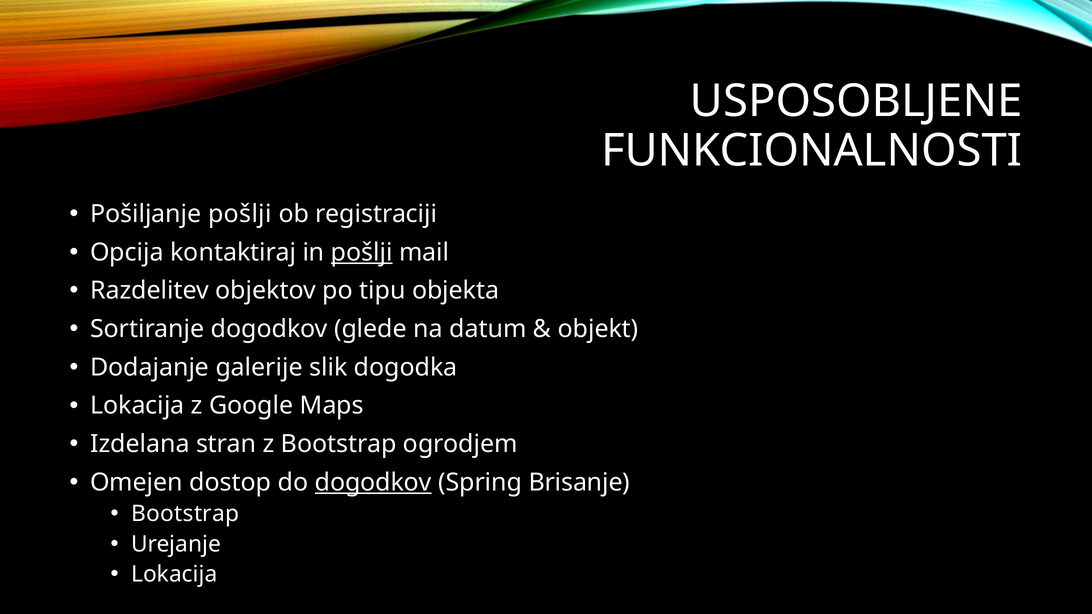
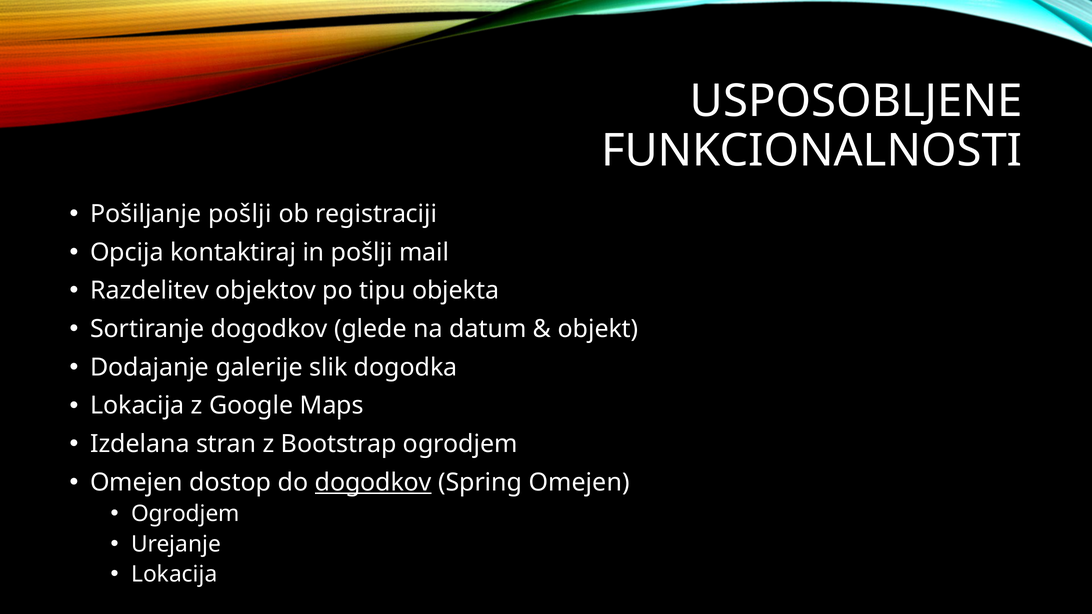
pošlji underline: present -> none (362, 252)
Spring Brisanje: Brisanje -> Omejen (579, 483)
Bootstrap: Bootstrap -> Ogrodjem (185, 514)
